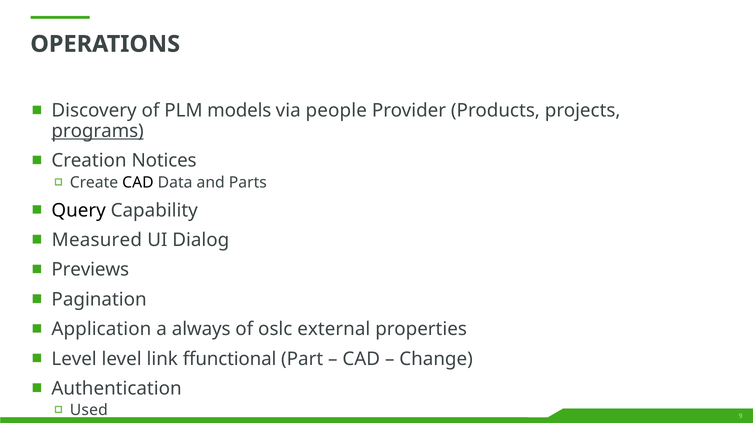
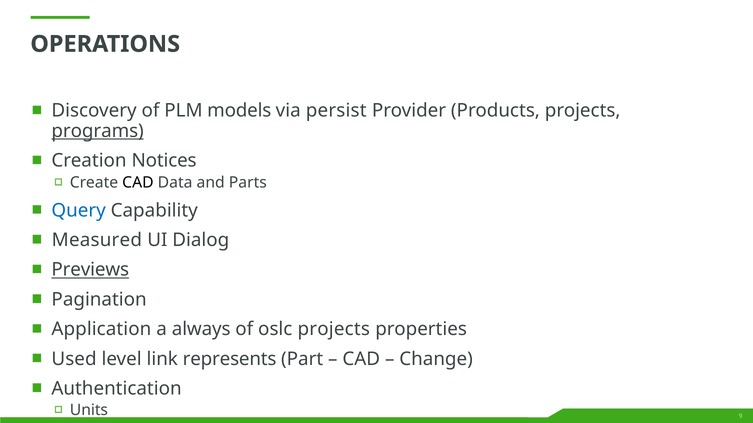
people: people -> persist (336, 111)
Query colour: black -> blue (79, 211)
Previews underline: none -> present (90, 270)
oslc external: external -> projects (334, 330)
Level: Level -> Used (74, 359)
ffunctional: ffunctional -> represents (230, 359)
Used: Used -> Units (89, 411)
